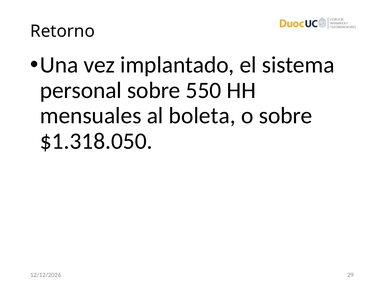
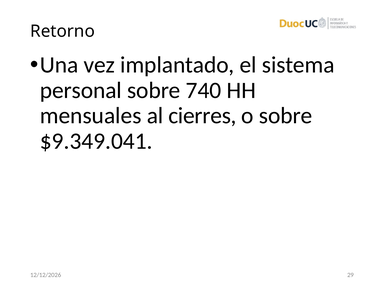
550: 550 -> 740 (204, 90)
boleta: boleta -> cierres (202, 116)
$1.318.050: $1.318.050 -> $9.349.041 (96, 141)
